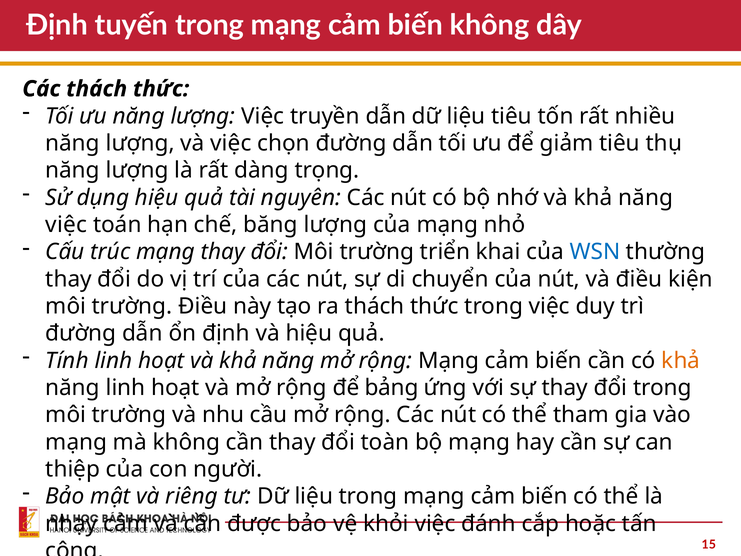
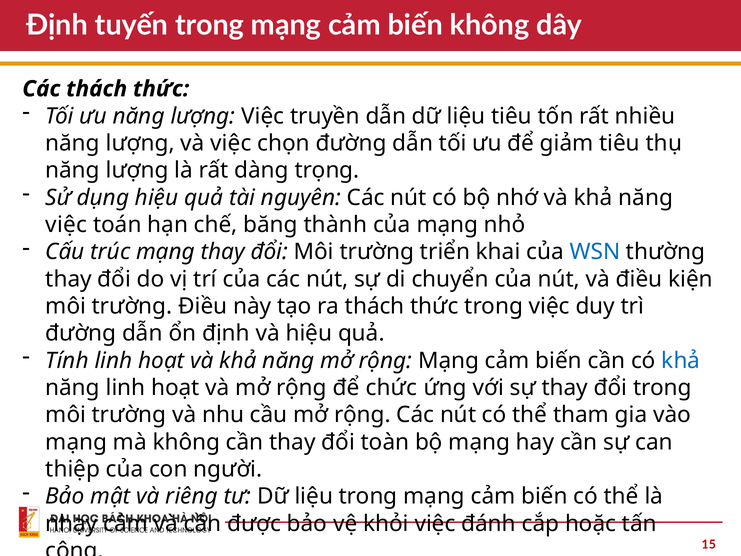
băng lượng: lượng -> thành (335, 225)
khả colour: orange -> blue (681, 360)
bảng: bảng -> chức (391, 388)
